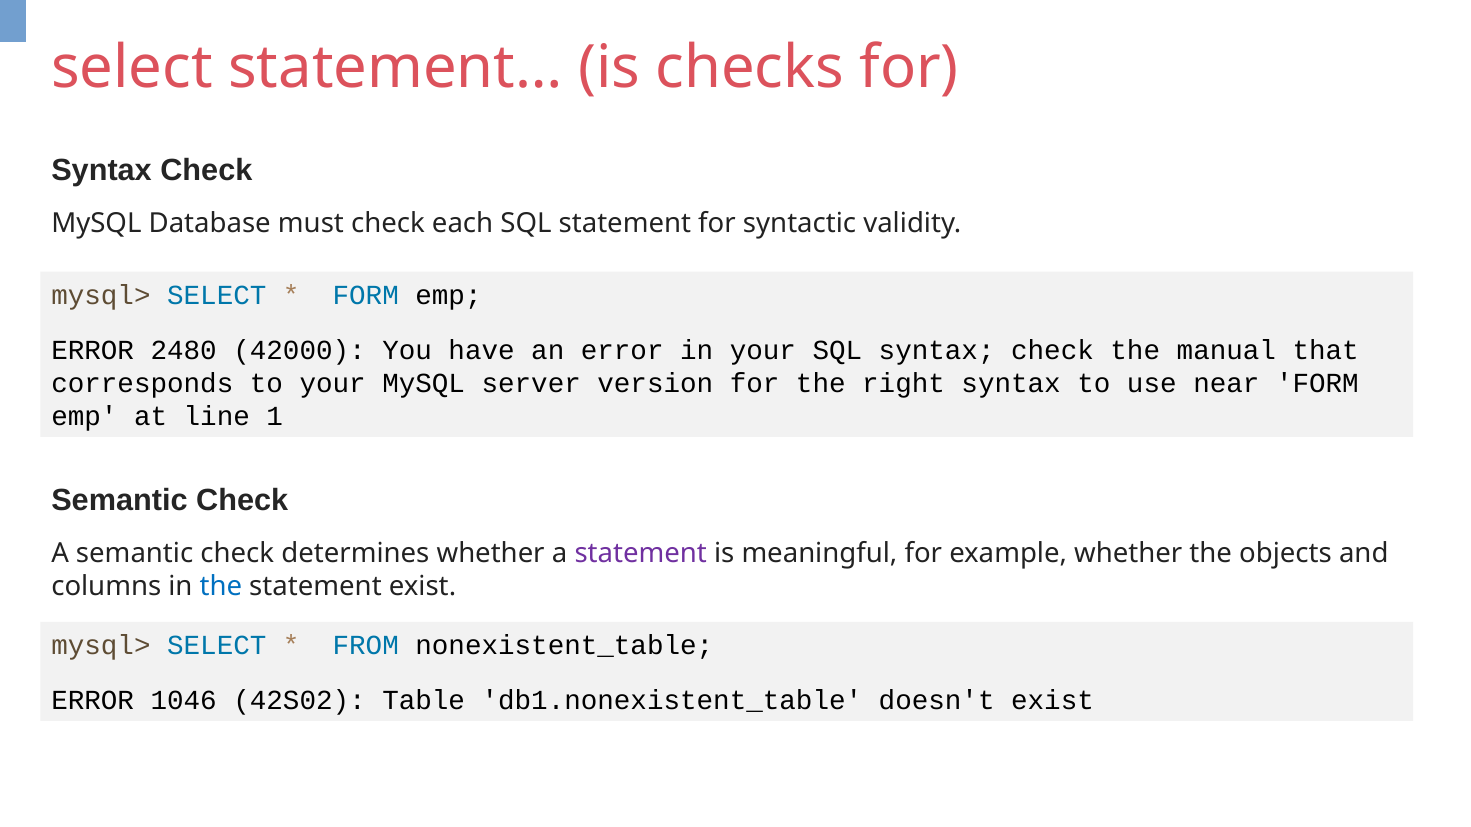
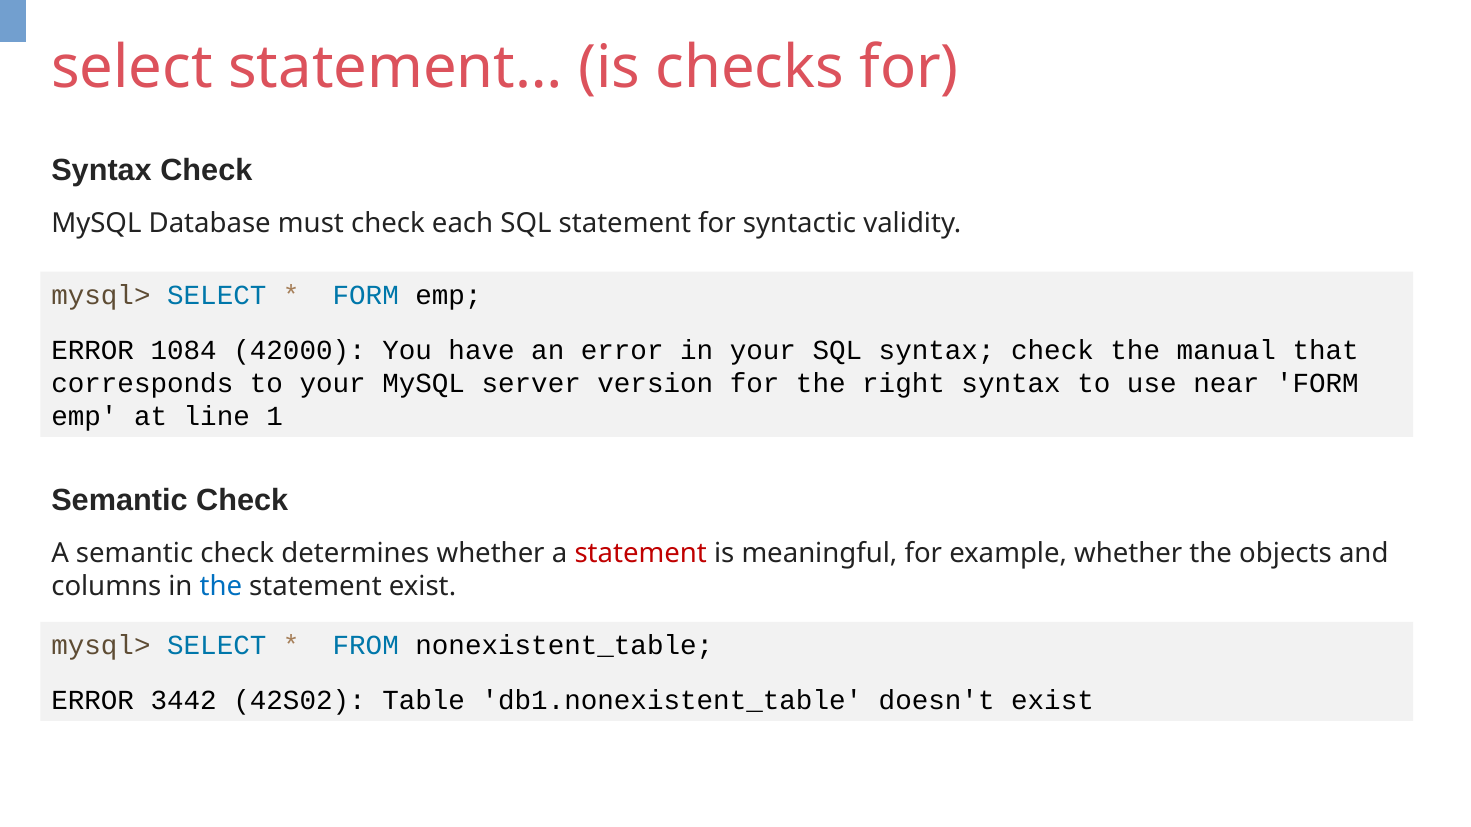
2480: 2480 -> 1084 (184, 351)
statement colour: purple -> red (641, 554)
1046: 1046 -> 3442 (184, 701)
